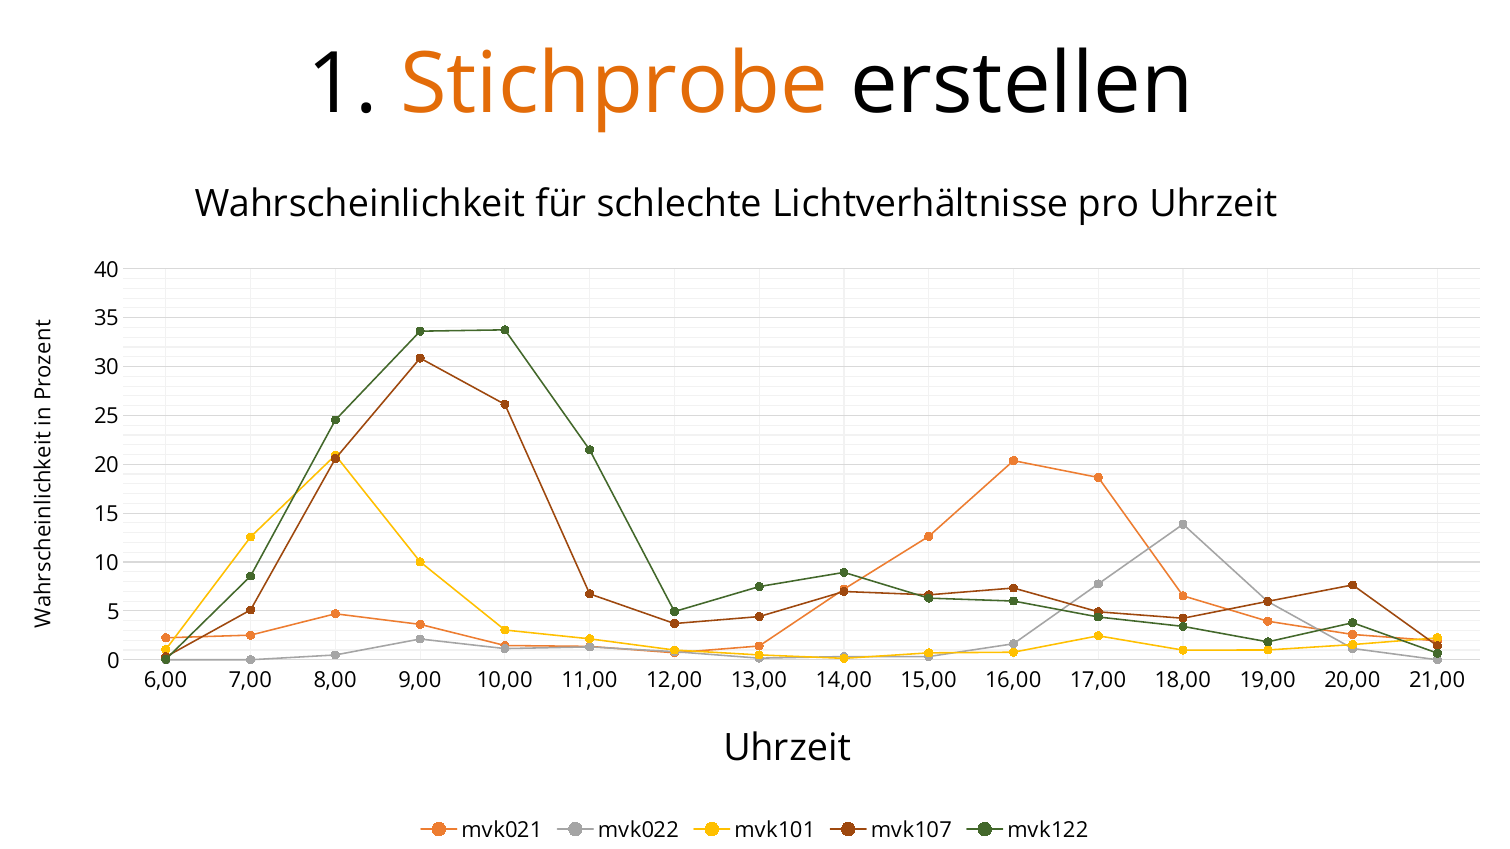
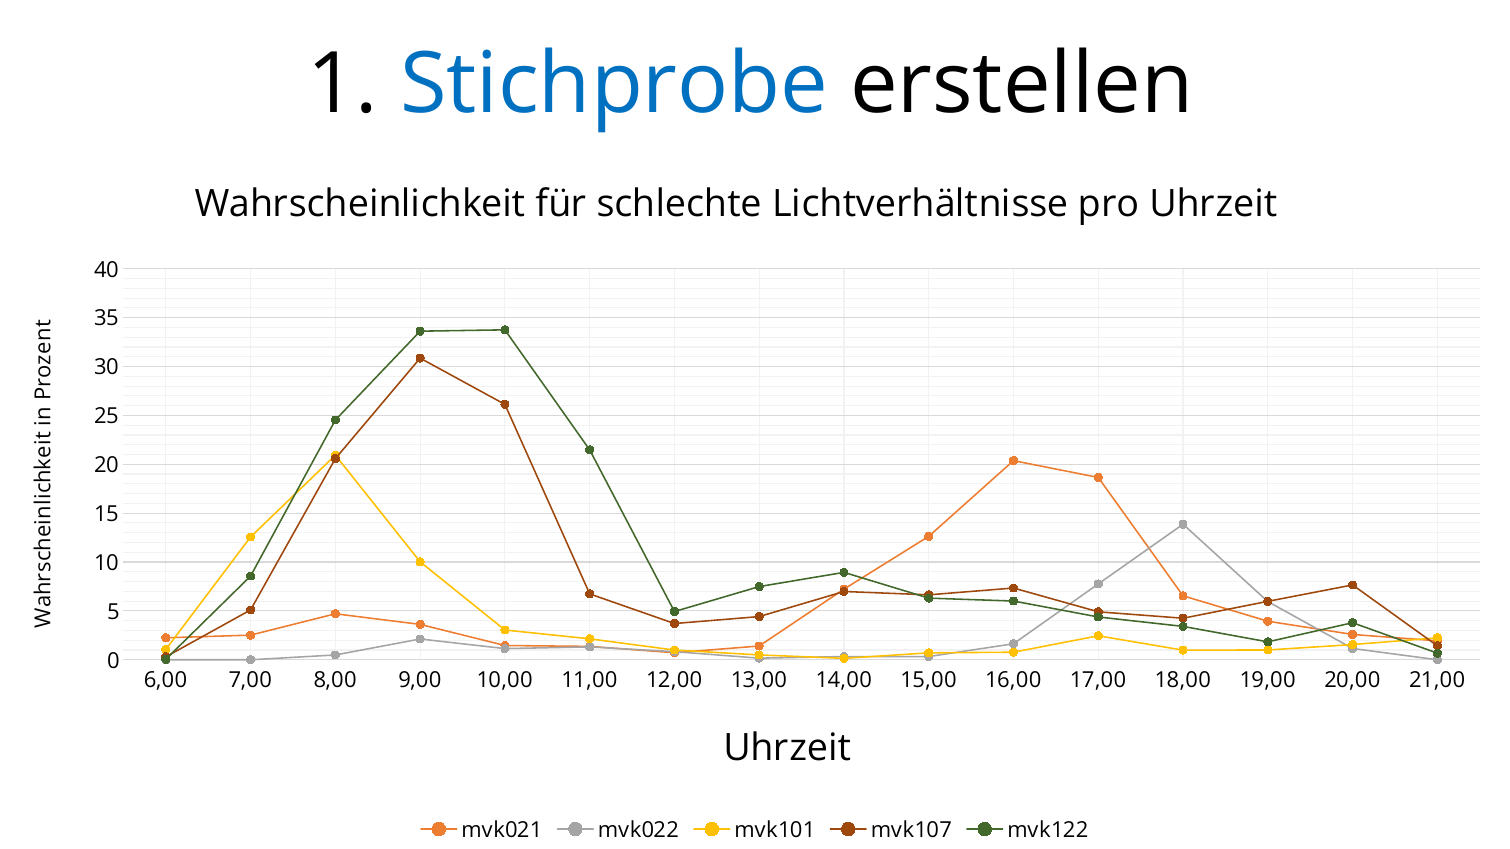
Stichprobe colour: orange -> blue (614, 85)
